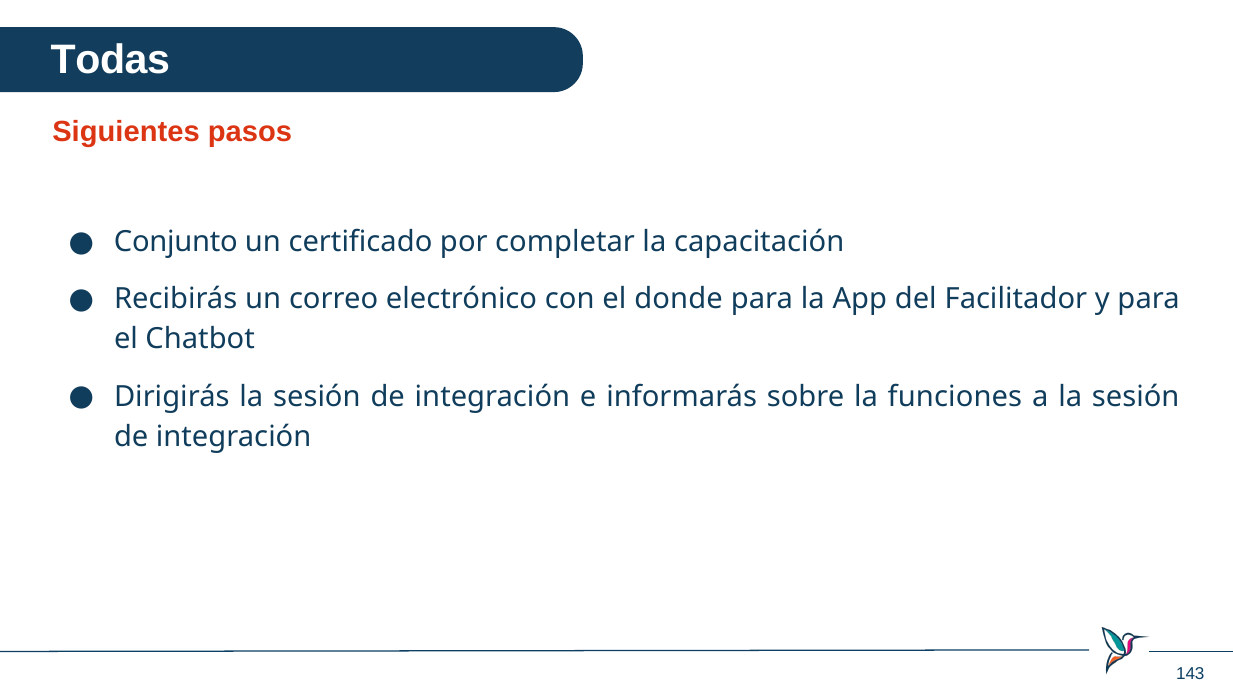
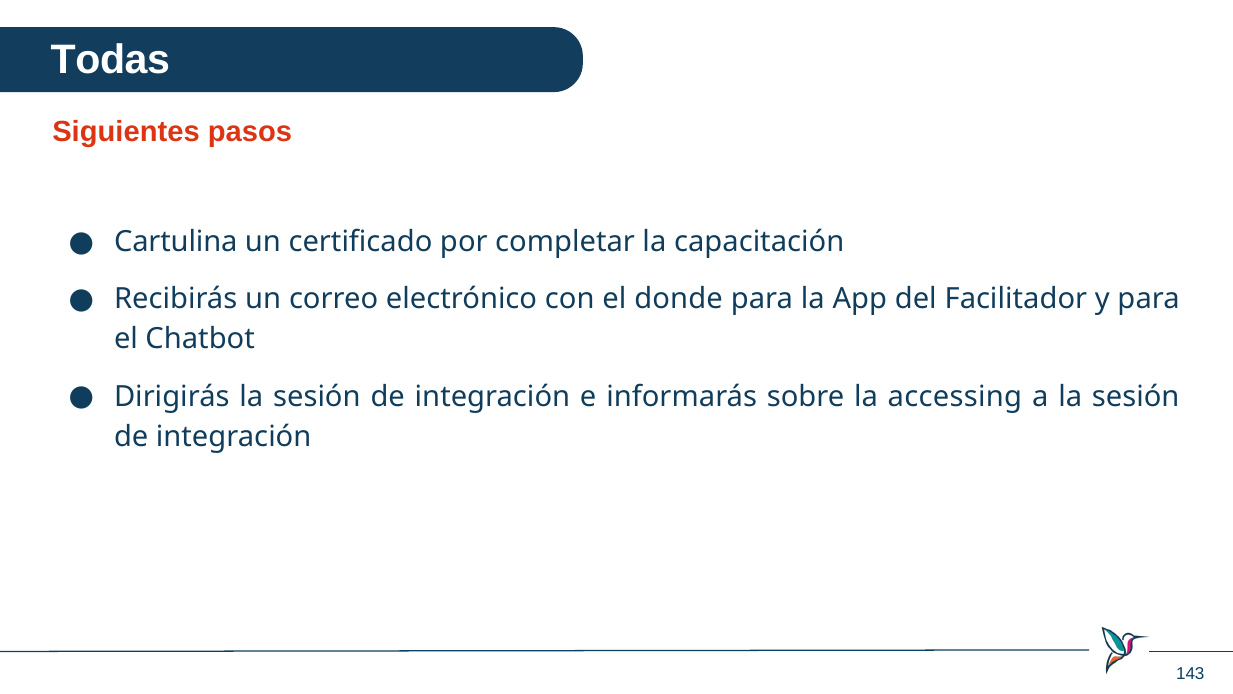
Conjunto: Conjunto -> Cartulina (176, 242)
funciones: funciones -> accessing (955, 396)
